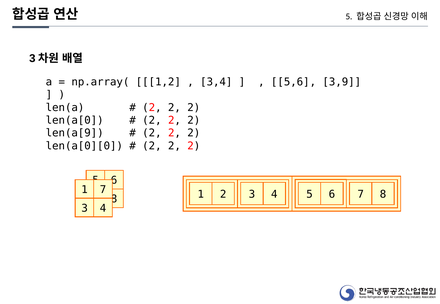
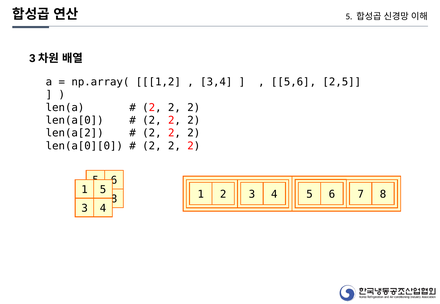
3,9: 3,9 -> 2,5 (342, 82)
len(a[9: len(a[9 -> len(a[2 (75, 133)
1 7: 7 -> 5 (103, 190)
